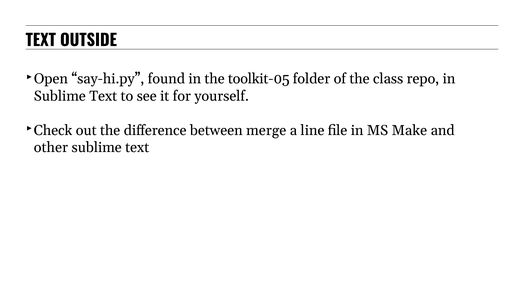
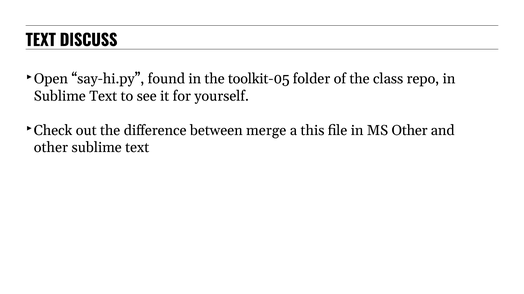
OUTSIDE: OUTSIDE -> DISCUSS (89, 41)
line: line -> this (313, 131)
MS Make: Make -> Other (410, 131)
